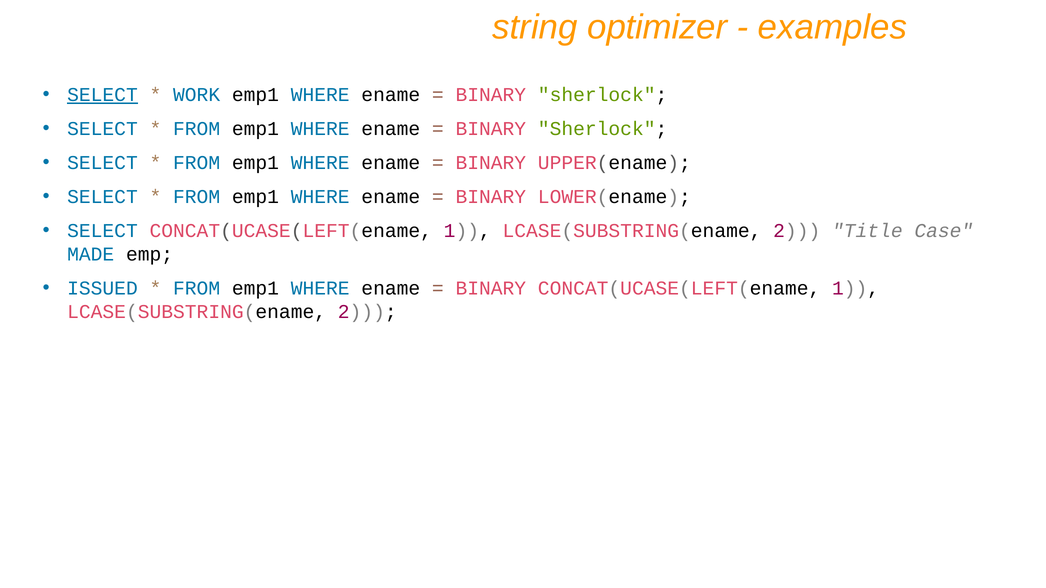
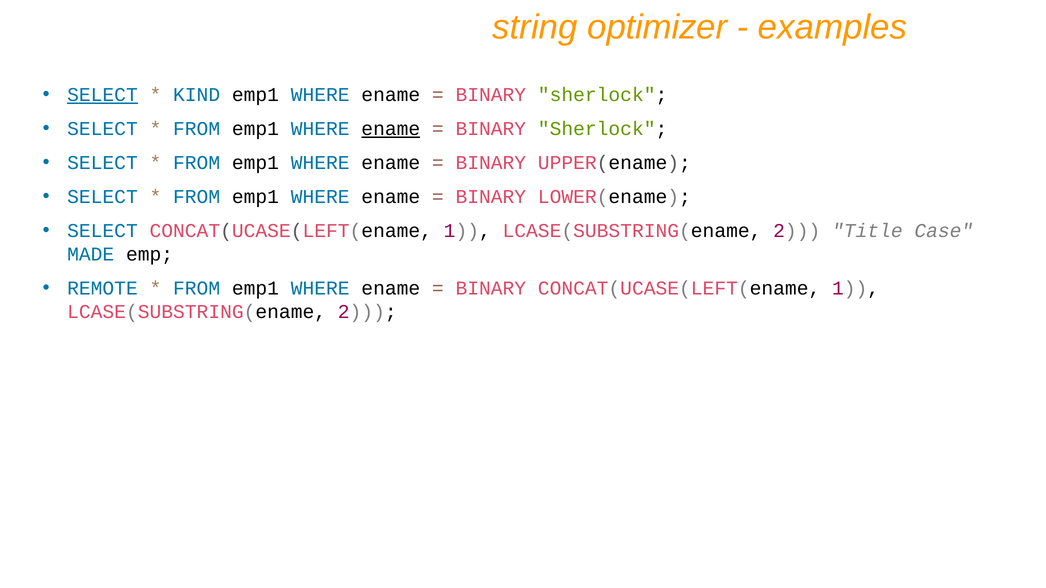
WORK: WORK -> KIND (197, 95)
ename underline: none -> present (391, 129)
ISSUED: ISSUED -> REMOTE (102, 288)
